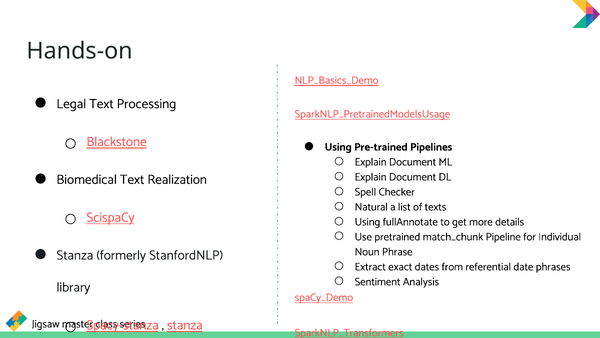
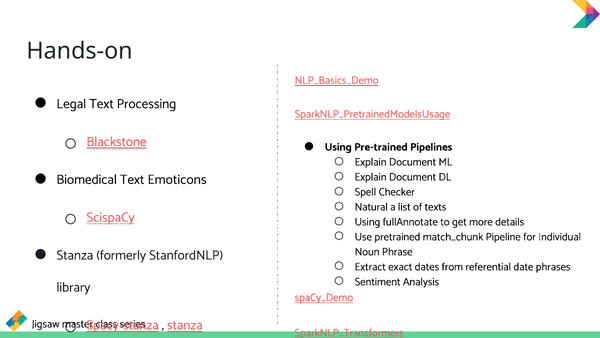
Realization: Realization -> Emoticons (177, 179)
